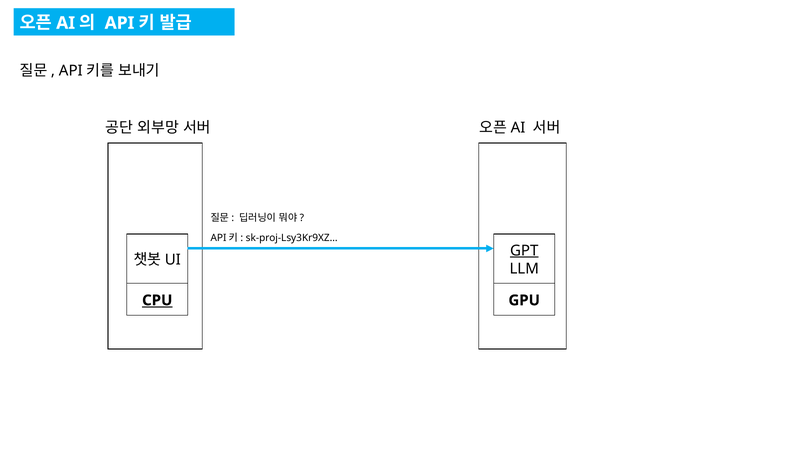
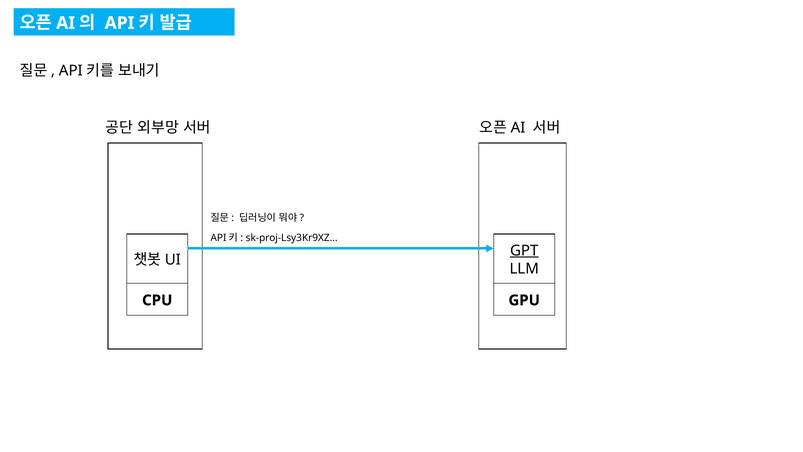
CPU underline: present -> none (157, 300)
